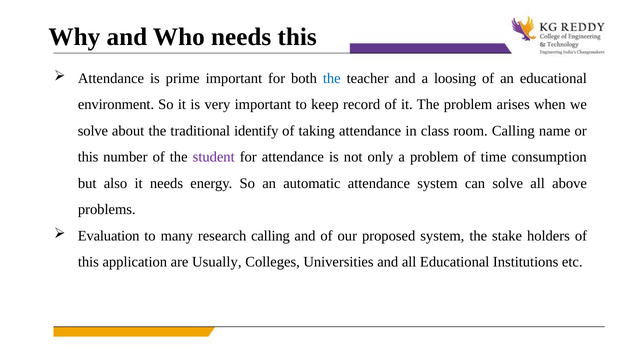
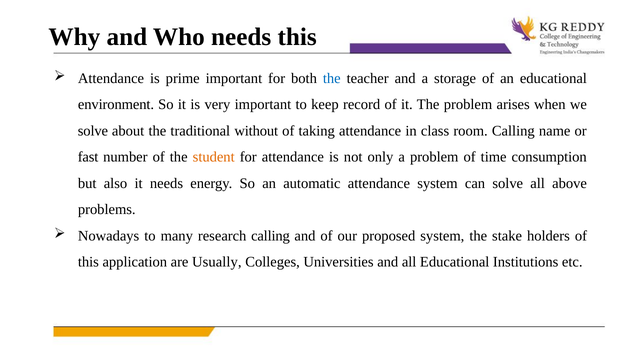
loosing: loosing -> storage (455, 78)
identify: identify -> without (256, 131)
this: this -> fast (88, 157)
student colour: purple -> orange (214, 157)
Evaluation: Evaluation -> Nowadays (109, 236)
